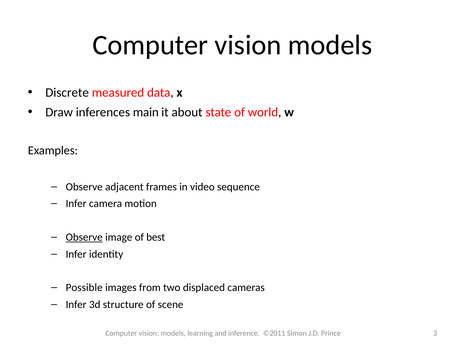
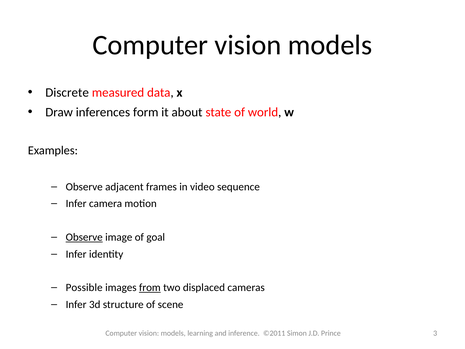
main: main -> form (146, 112)
best: best -> goal (156, 237)
from underline: none -> present (150, 287)
